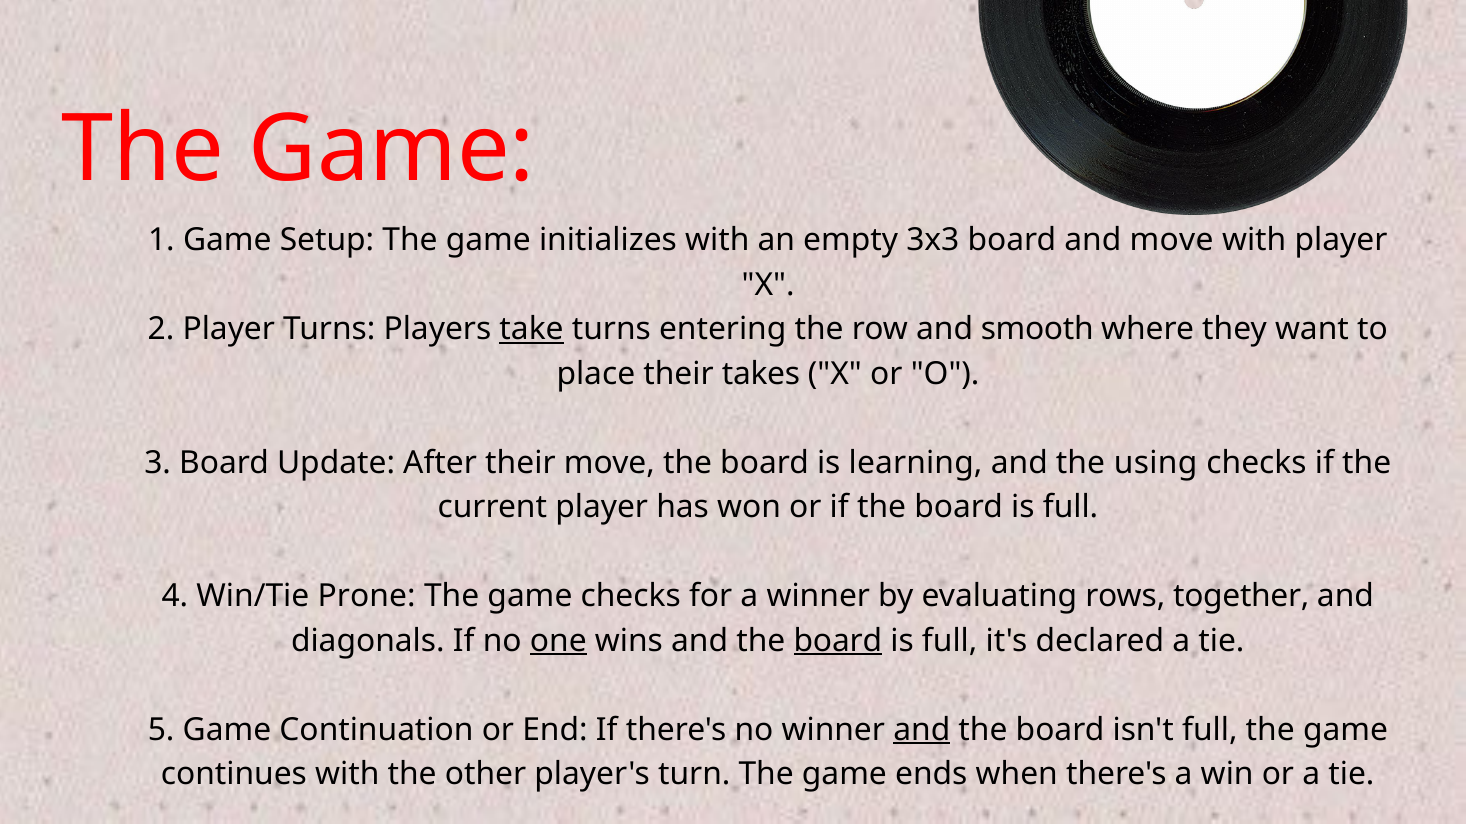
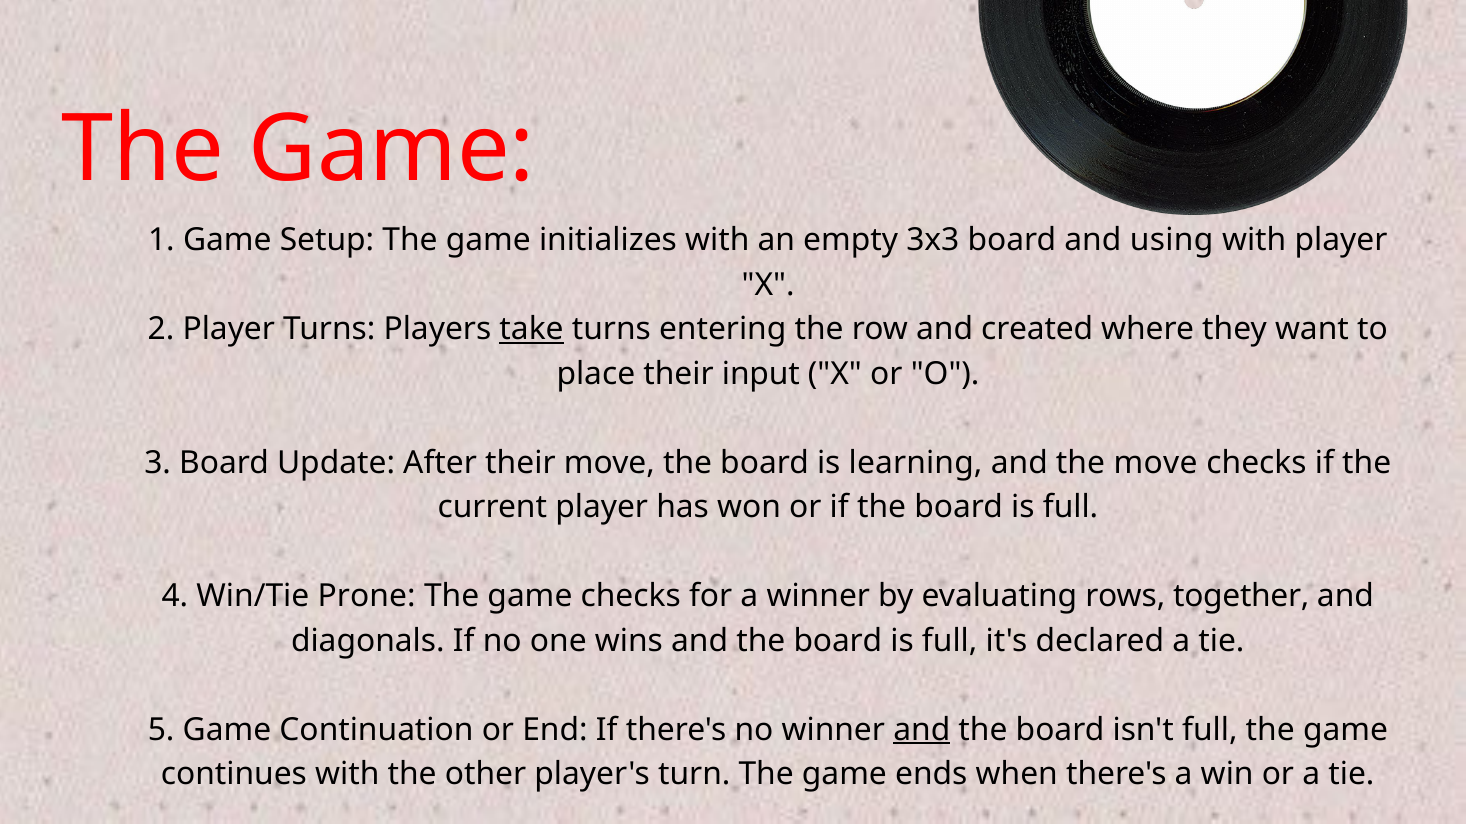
and move: move -> using (1172, 240)
smooth: smooth -> created (1037, 329)
takes: takes -> input (761, 374)
the using: using -> move (1156, 463)
one underline: present -> none (558, 641)
board underline: present -> none (838, 641)
